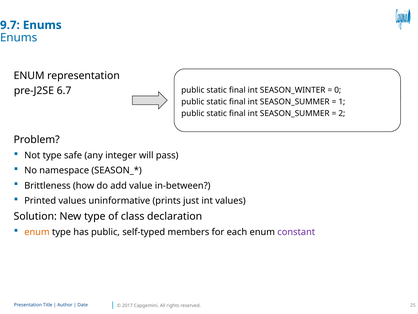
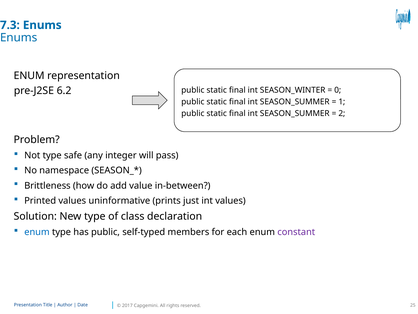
9.7: 9.7 -> 7.3 (10, 25)
6.7: 6.7 -> 6.2 (64, 91)
enum colour: orange -> blue (37, 232)
